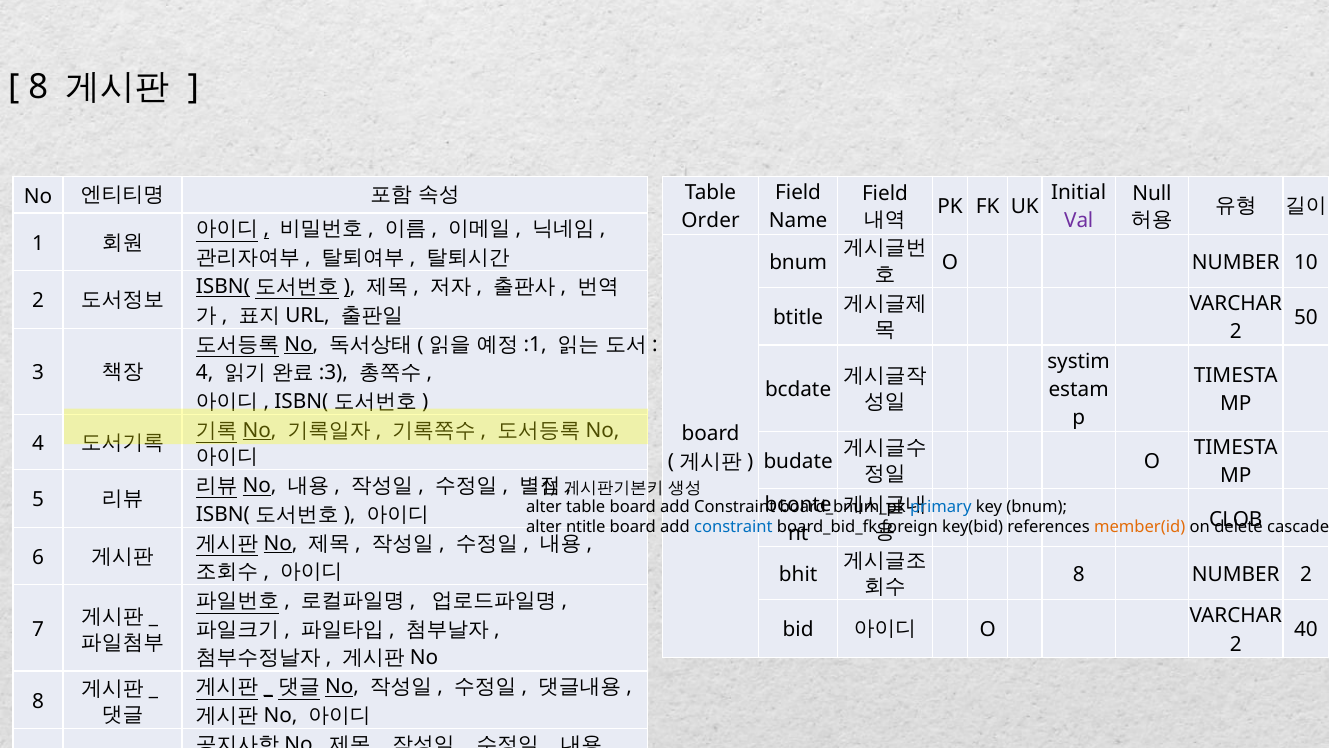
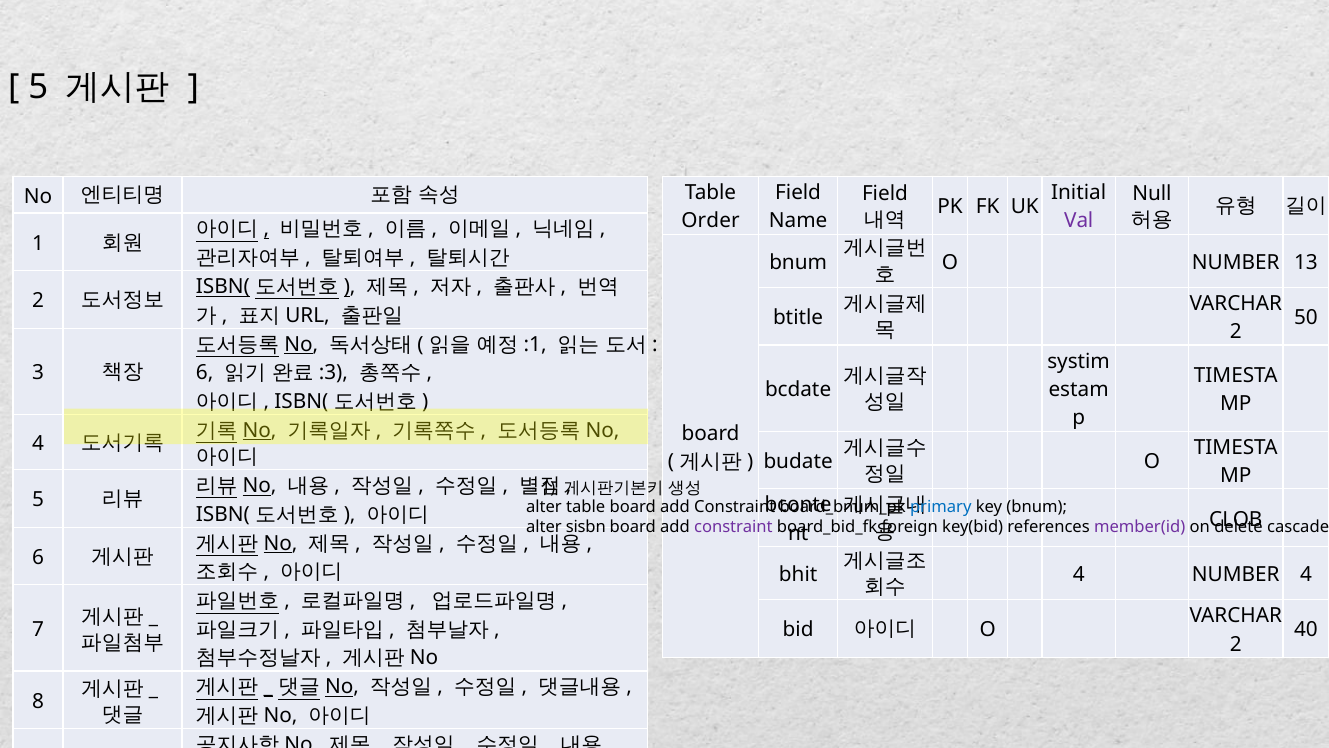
8: 8 -> 5 (38, 87)
NUMBER 10: 10 -> 13 (1306, 262)
4: 4 -> 6 (205, 373)
ntitle: ntitle -> sisbn (586, 527)
constraint colour: blue -> purple (733, 527)
member(id colour: orange -> purple (1140, 527)
8: 8 -> 4 (1079, 574)
NUMBER 2: 2 -> 4 (1306, 574)
